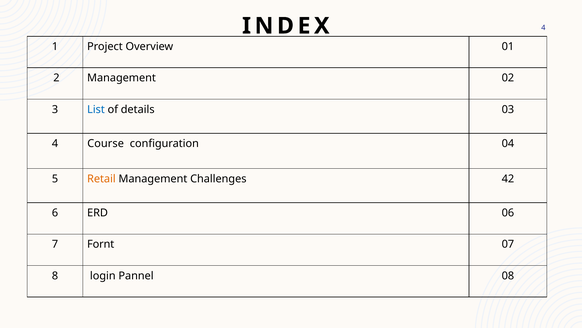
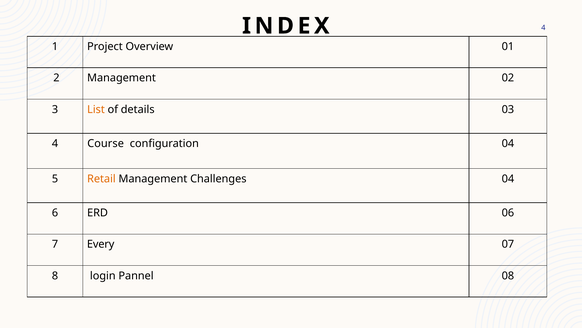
List colour: blue -> orange (96, 109)
Challenges 42: 42 -> 04 (508, 178)
Fornt: Fornt -> Every (101, 244)
